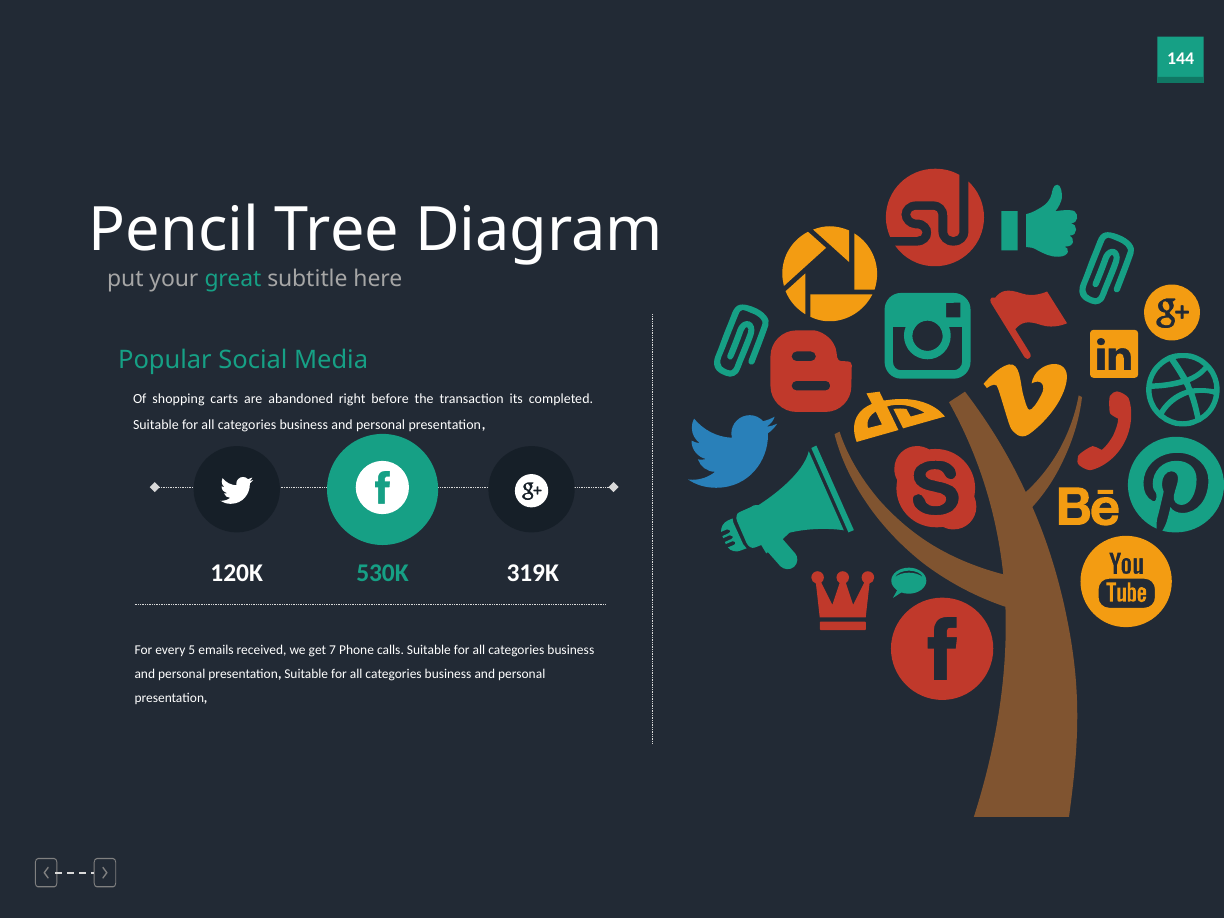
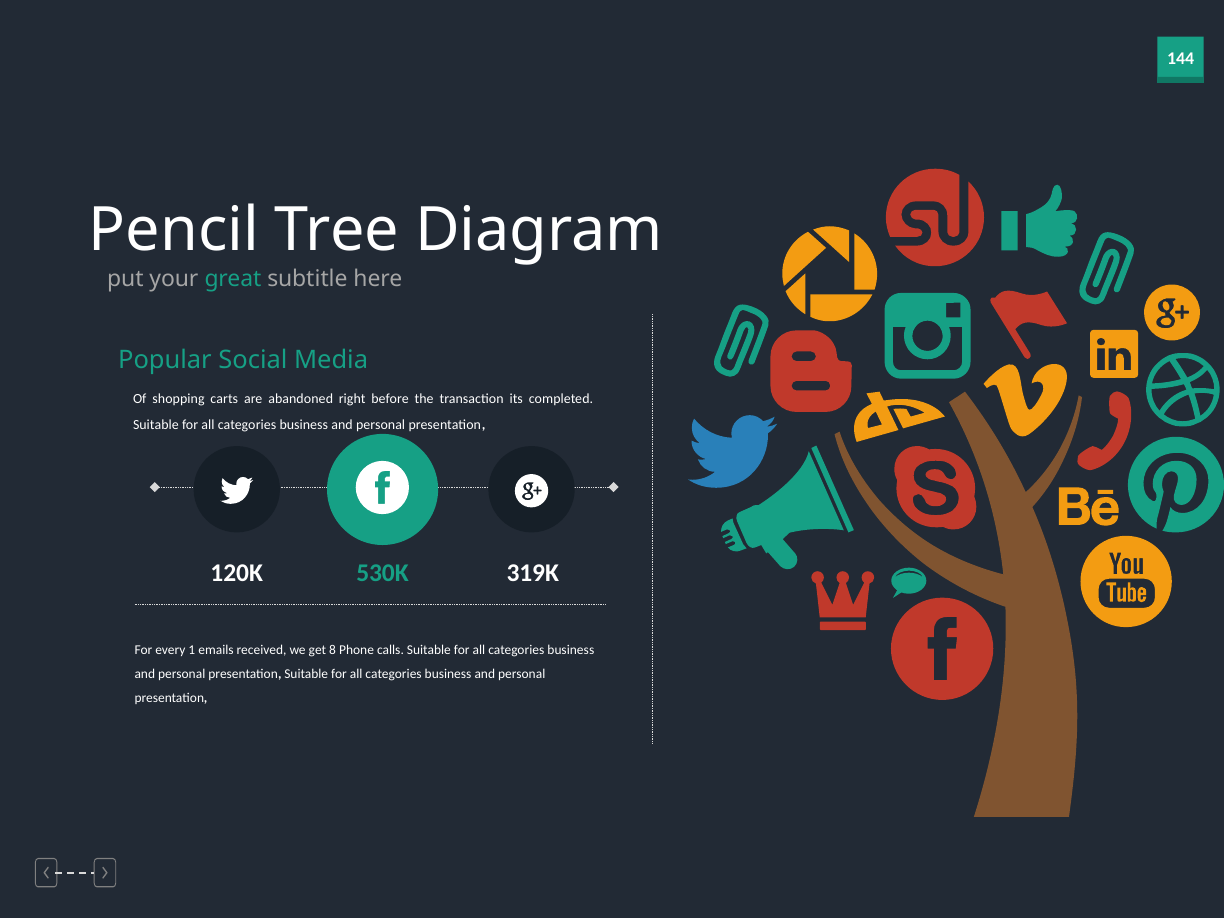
5: 5 -> 1 (192, 650)
7: 7 -> 8 (333, 650)
